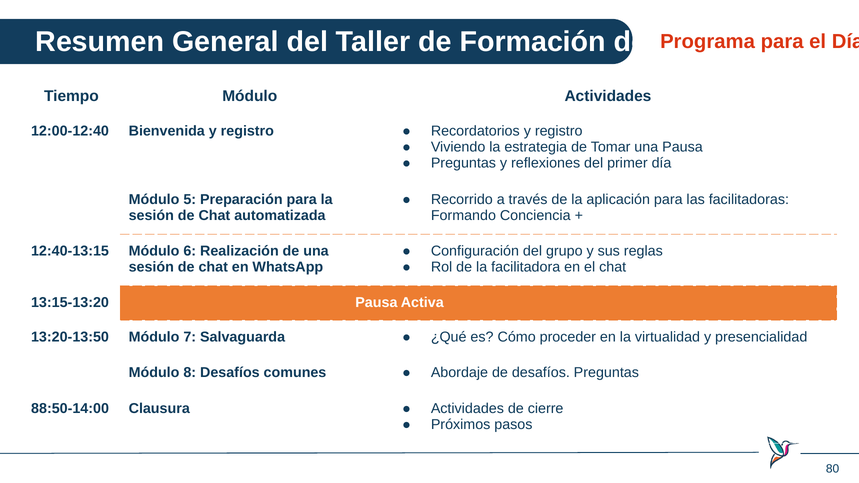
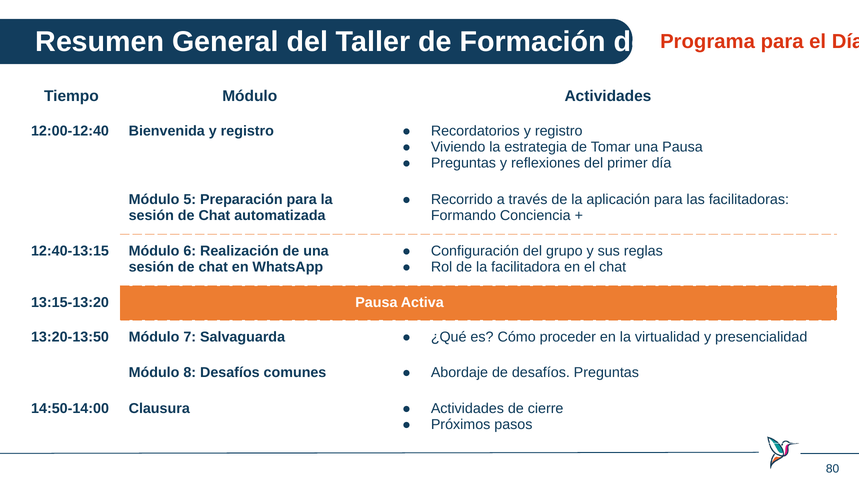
88:50-14:00: 88:50-14:00 -> 14:50-14:00 (70, 409)
